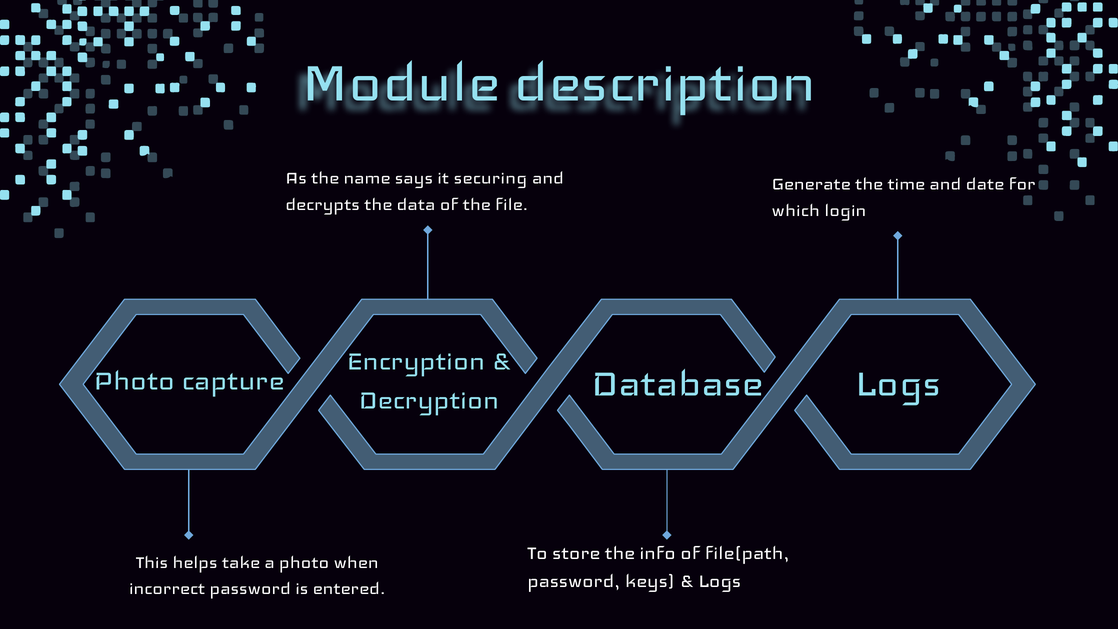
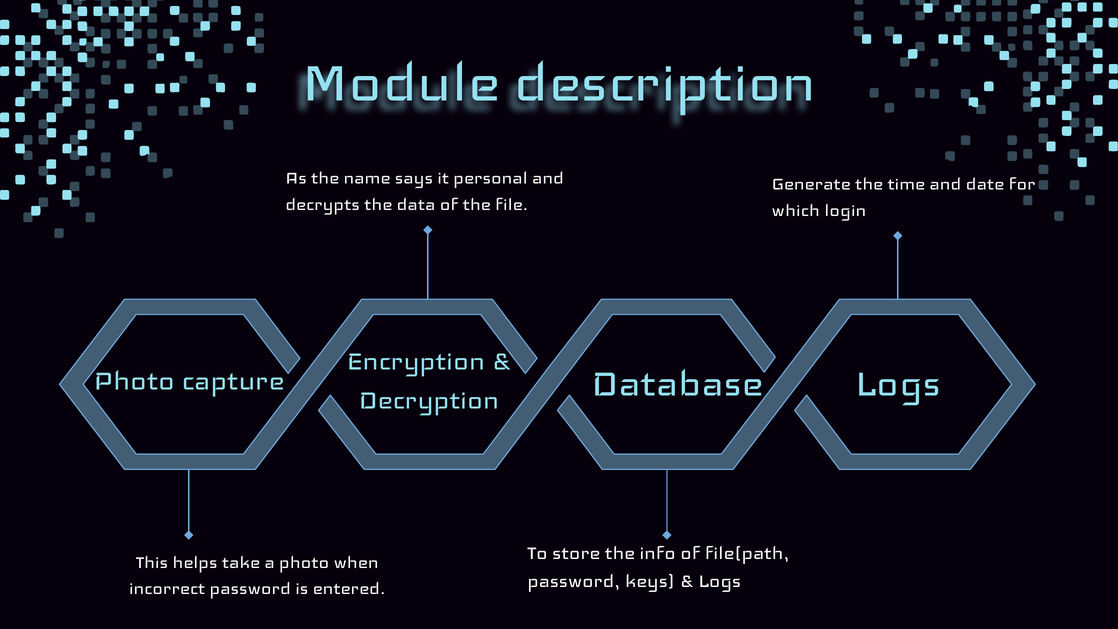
securing: securing -> personal (491, 177)
